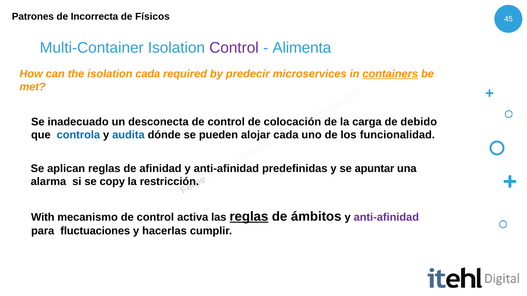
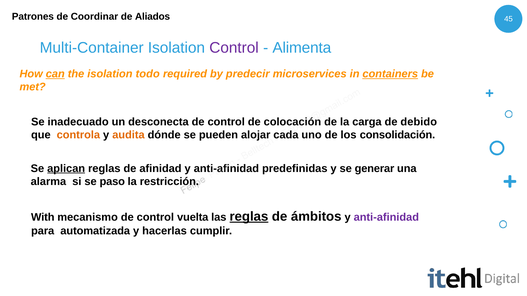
Incorrecta: Incorrecta -> Coordinar (94, 17)
Físicos: Físicos -> Aliados (153, 17)
can underline: none -> present (55, 74)
isolation cada: cada -> todo (148, 74)
controla colour: blue -> orange (78, 135)
audita colour: blue -> orange (128, 135)
funcionalidad: funcionalidad -> consolidación (397, 135)
aplican underline: none -> present (66, 169)
apuntar: apuntar -> generar (375, 169)
copy: copy -> paso (112, 182)
activa: activa -> vuelta (193, 218)
fluctuaciones: fluctuaciones -> automatizada (95, 231)
